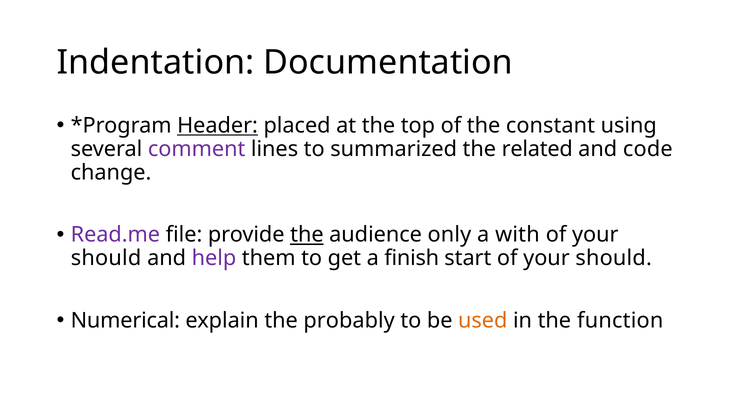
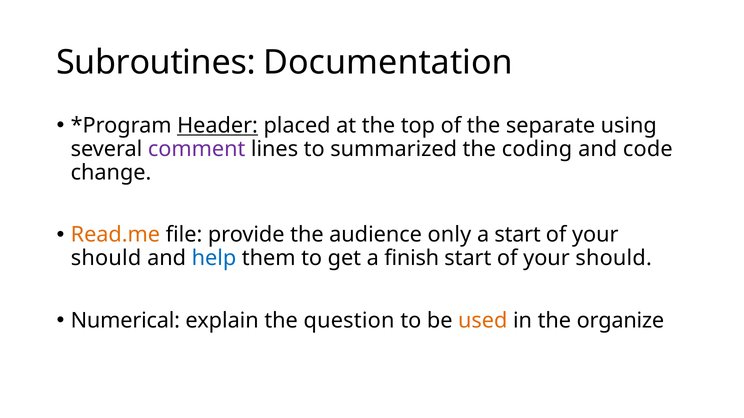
Indentation: Indentation -> Subroutines (156, 62)
constant: constant -> separate (551, 126)
related: related -> coding (537, 149)
Read.me colour: purple -> orange (115, 235)
the underline: present -> none (307, 235)
a with: with -> start (518, 235)
help colour: purple -> blue (214, 259)
probably: probably -> question (349, 321)
function: function -> organize (620, 321)
